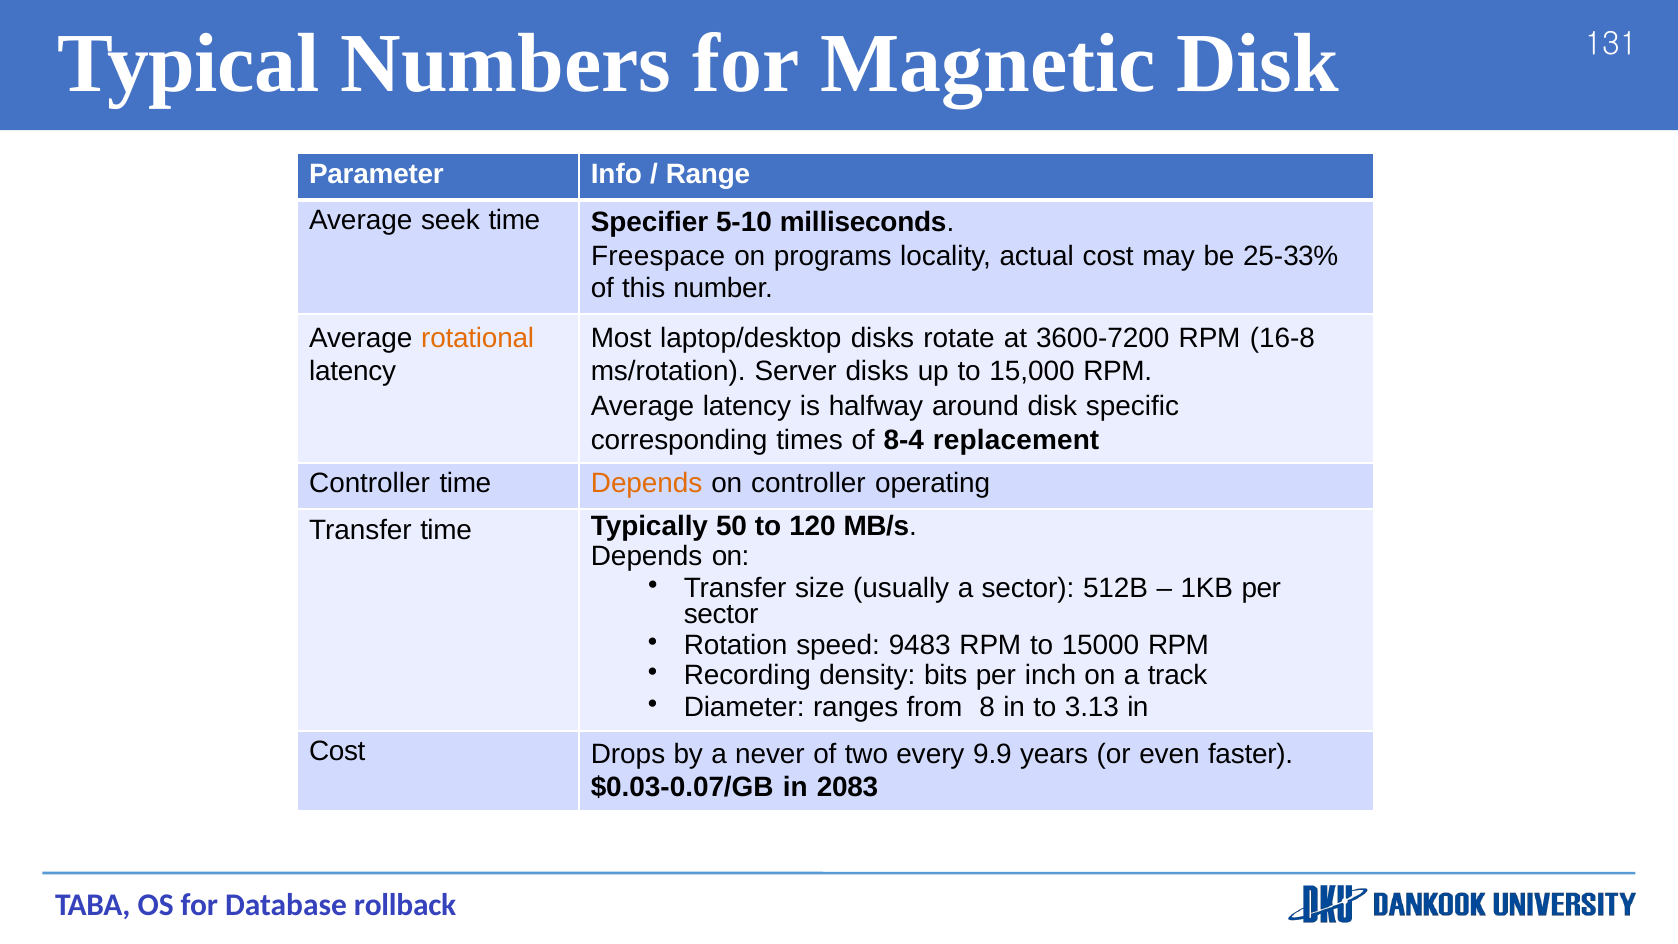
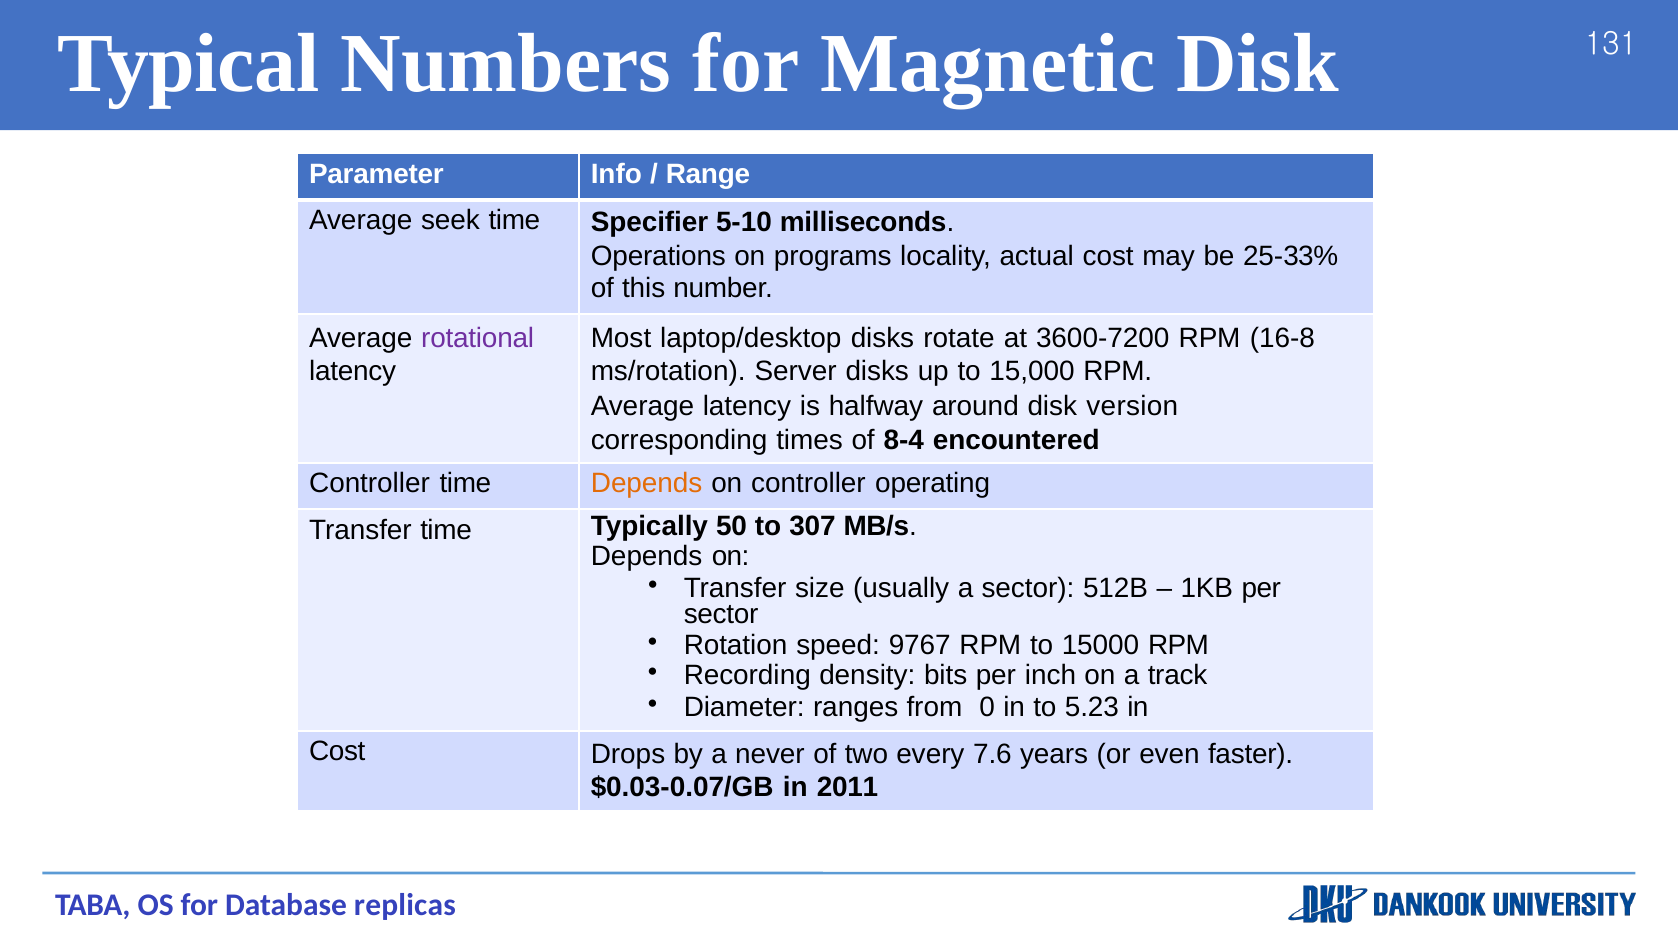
Freespace: Freespace -> Operations (658, 256)
rotational colour: orange -> purple (478, 338)
specific: specific -> version (1132, 407)
replacement: replacement -> encountered (1016, 440)
120: 120 -> 307 (812, 526)
9483: 9483 -> 9767 (920, 645)
8: 8 -> 0 (987, 707)
3.13: 3.13 -> 5.23 (1092, 707)
9.9: 9.9 -> 7.6 (992, 754)
2083: 2083 -> 2011 (848, 787)
rollback: rollback -> replicas (405, 904)
